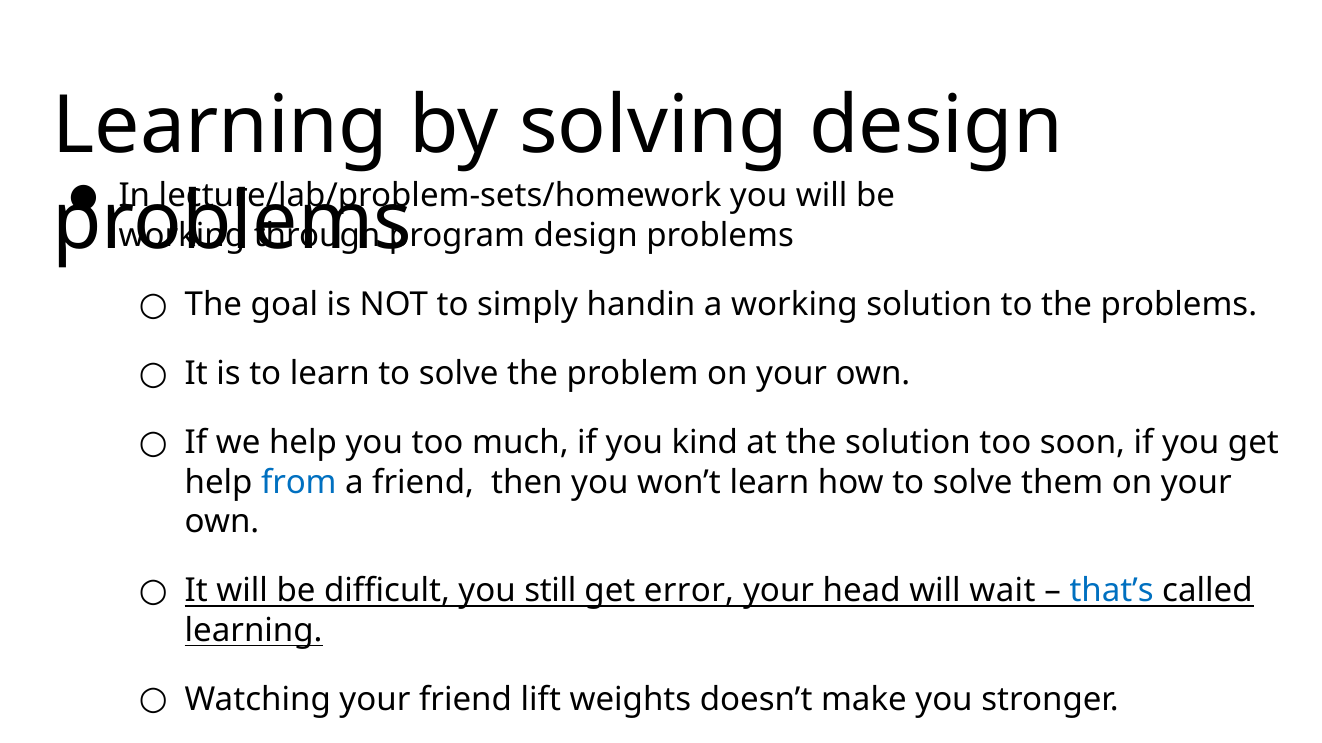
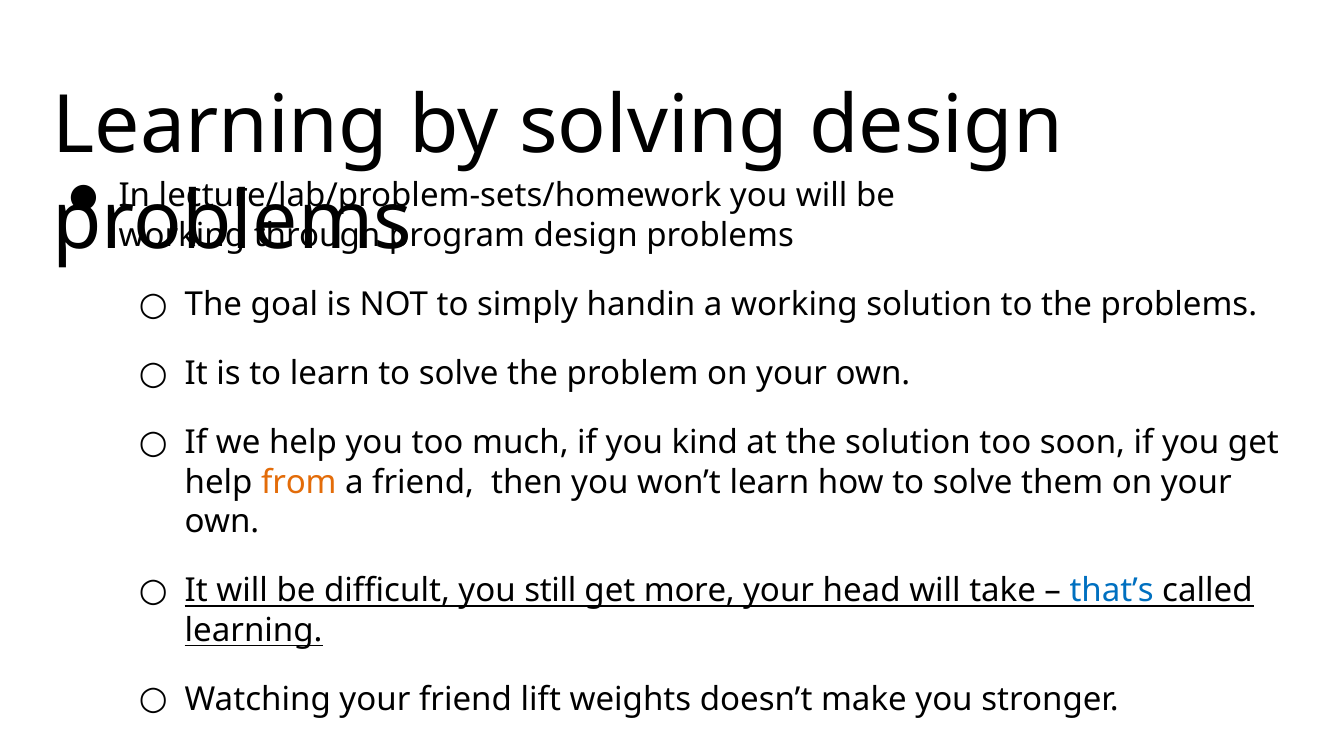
from colour: blue -> orange (299, 483)
error: error -> more (689, 591)
wait: wait -> take (1003, 591)
